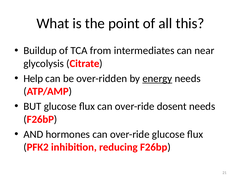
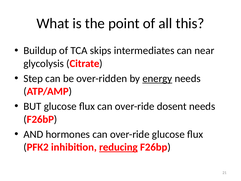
from: from -> skips (101, 51)
Help: Help -> Step (33, 78)
reducing underline: none -> present (118, 147)
